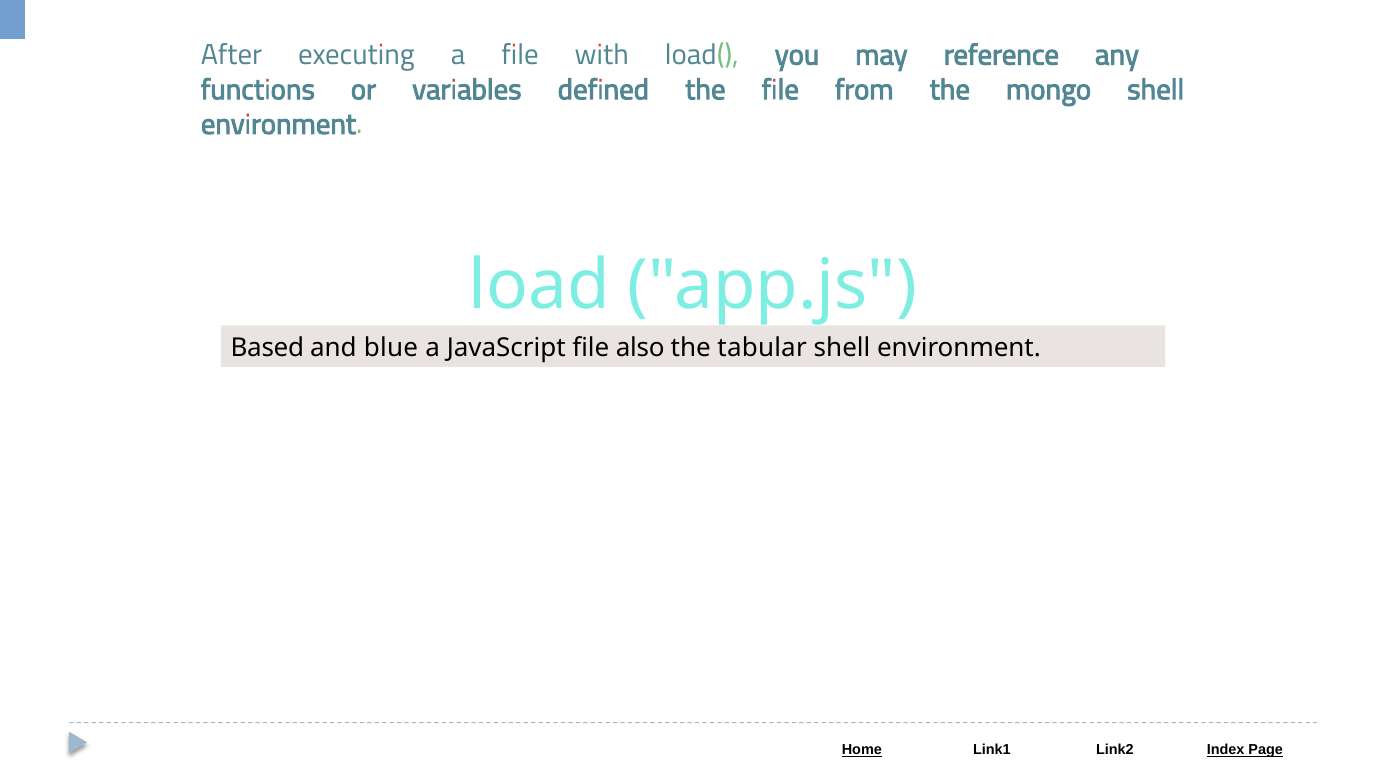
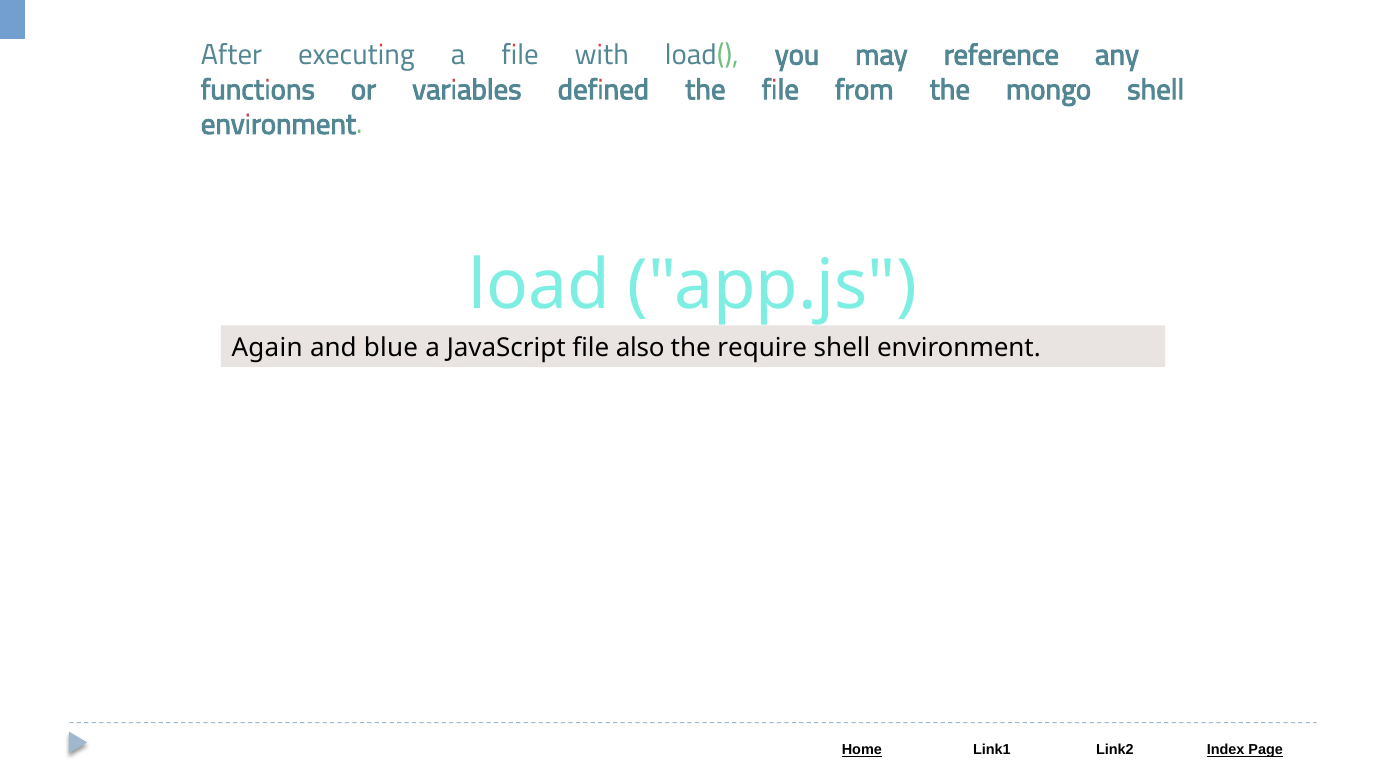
Based: Based -> Again (267, 348)
tabular: tabular -> require (762, 348)
